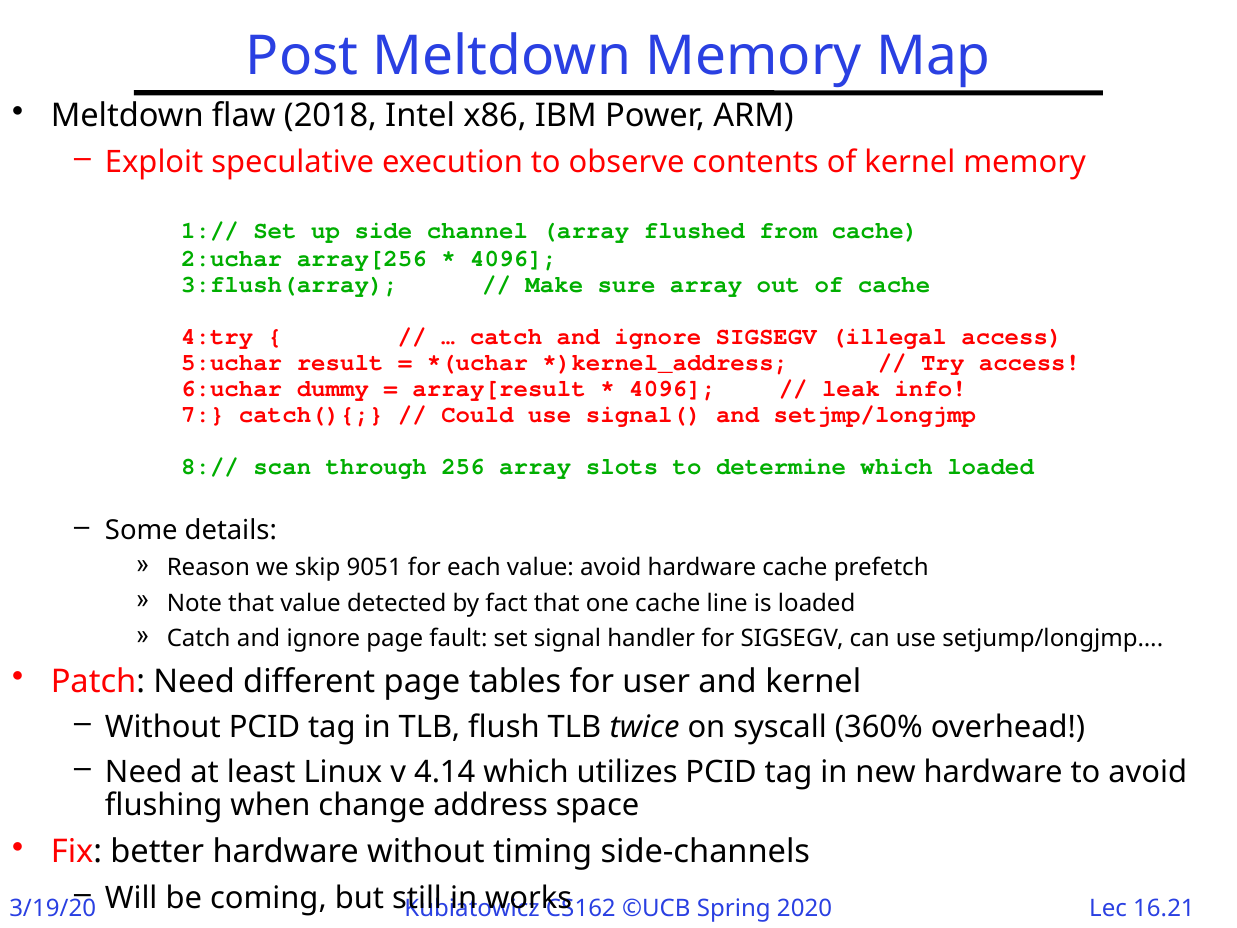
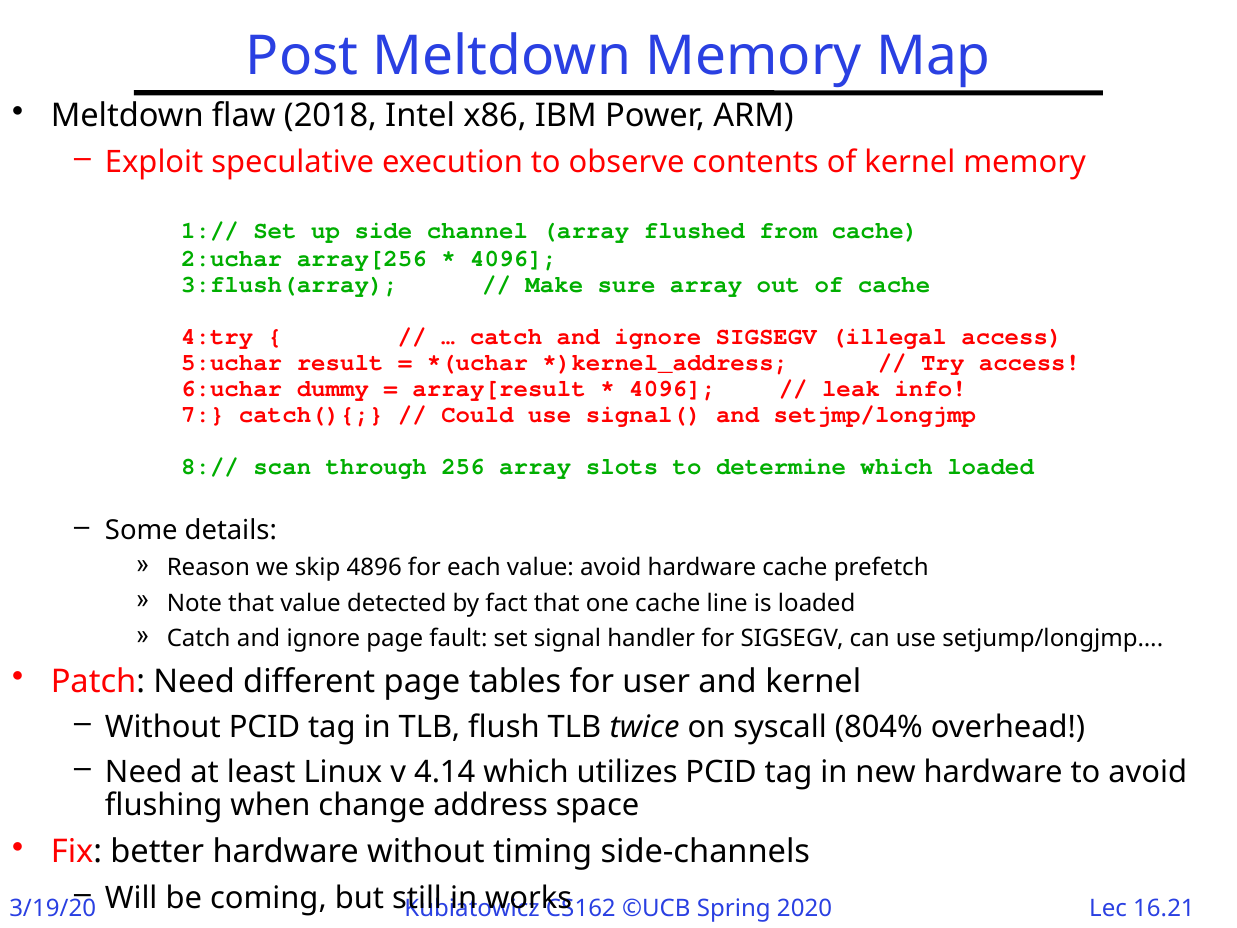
9051: 9051 -> 4896 (374, 568)
360%: 360% -> 804% (879, 727)
